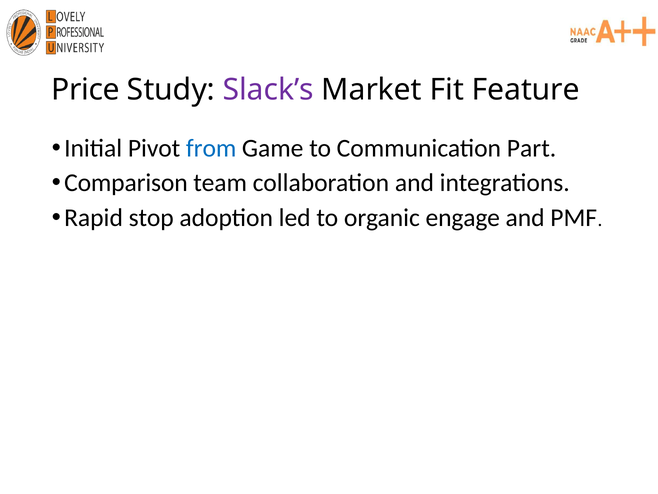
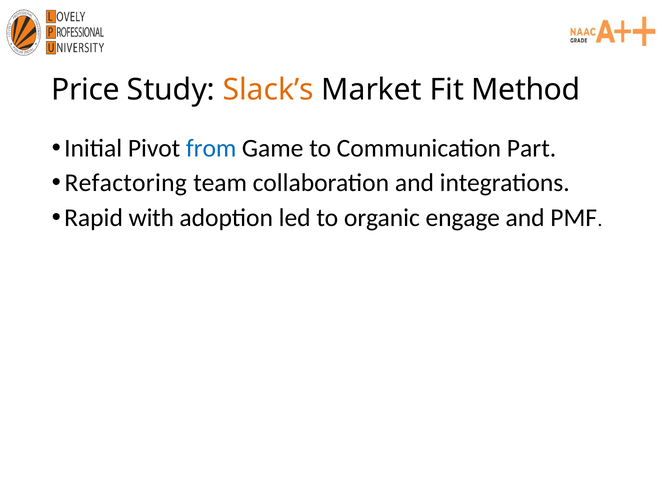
Slack’s colour: purple -> orange (268, 90)
Feature: Feature -> Method (526, 90)
Comparison: Comparison -> Refactoring (126, 183)
stop: stop -> with (151, 217)
